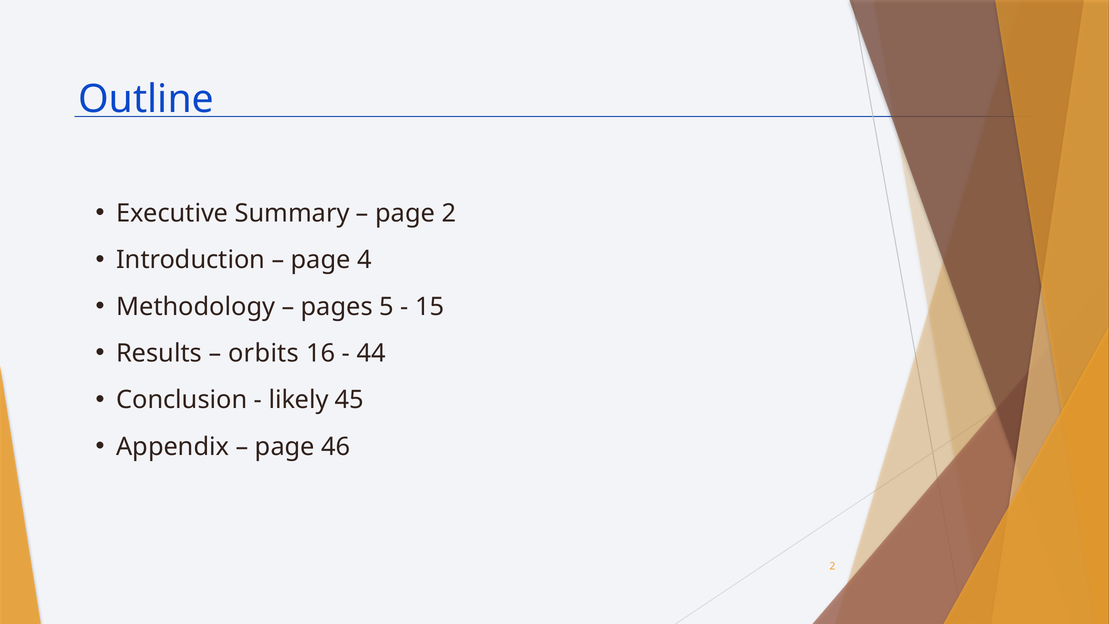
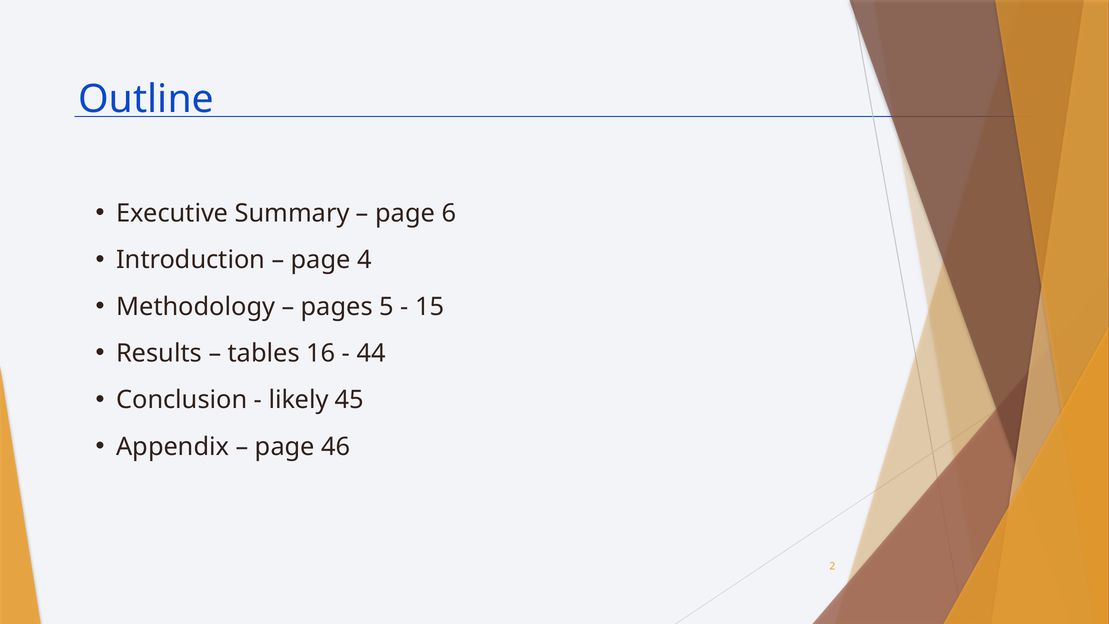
page 2: 2 -> 6 (449, 213)
orbits: orbits -> tables (264, 353)
